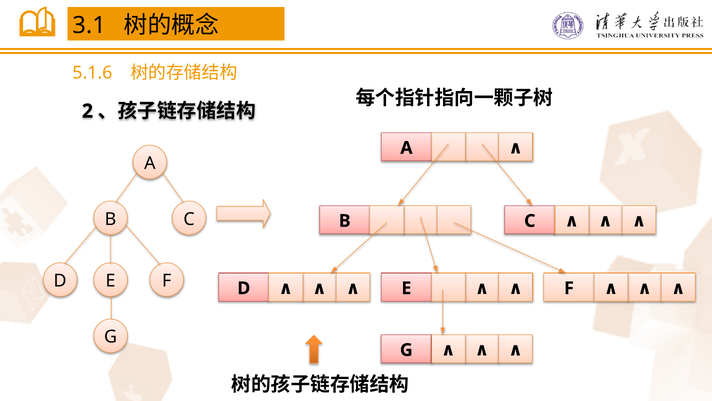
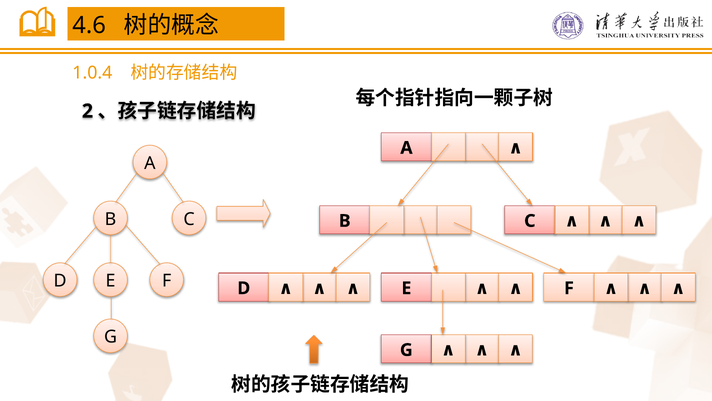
3.1: 3.1 -> 4.6 (89, 25)
5.1.6: 5.1.6 -> 1.0.4 (92, 73)
